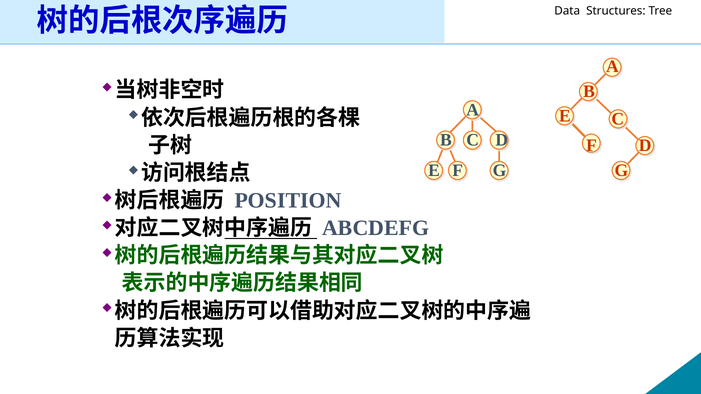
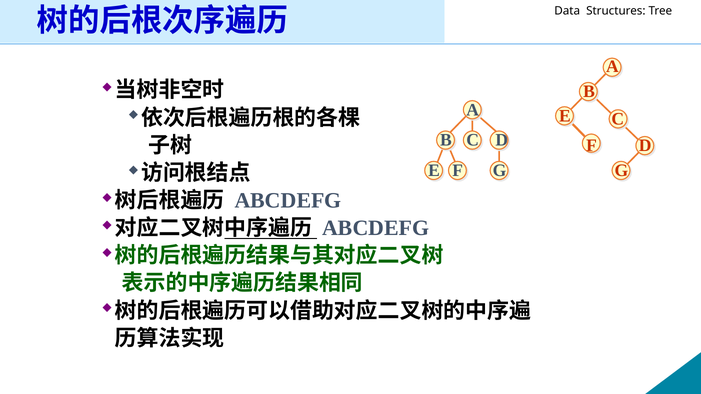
POSITION: POSITION -> ABCDEFG (288, 201)
